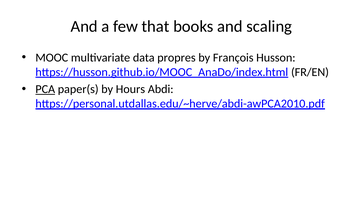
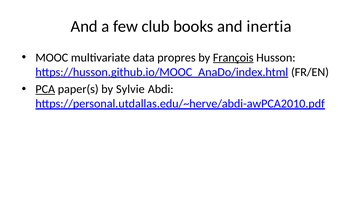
that: that -> club (156, 26)
scaling: scaling -> inertia (269, 26)
François underline: none -> present (233, 58)
Hours: Hours -> Sylvie (130, 89)
